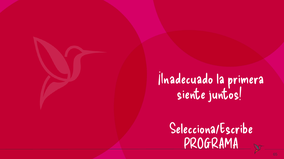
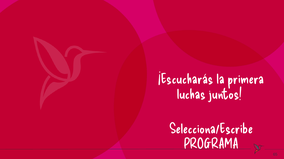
¡Inadecuado: ¡Inadecuado -> ¡Escucharás (186, 79)
siente: siente -> luchas (191, 95)
